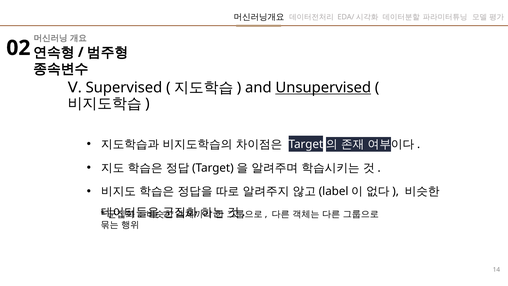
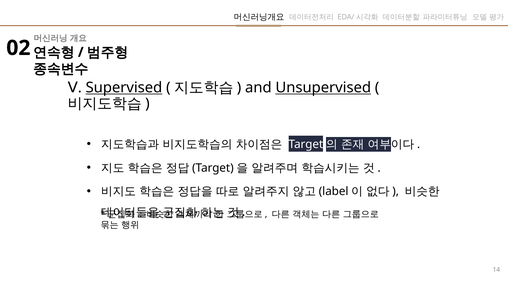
Supervised underline: none -> present (124, 87)
